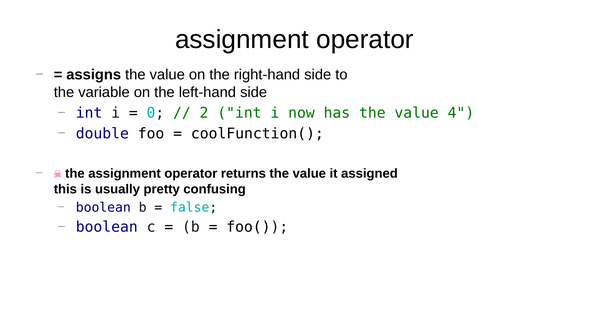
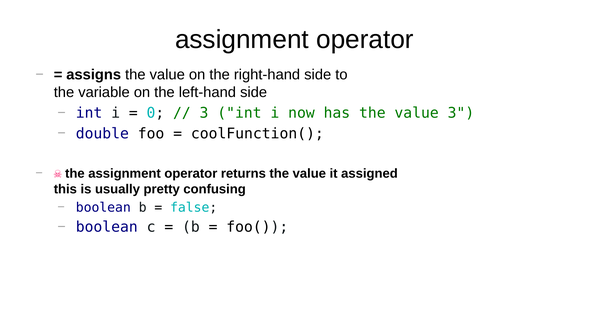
2: 2 -> 3 (204, 113)
value 4: 4 -> 3 (461, 113)
